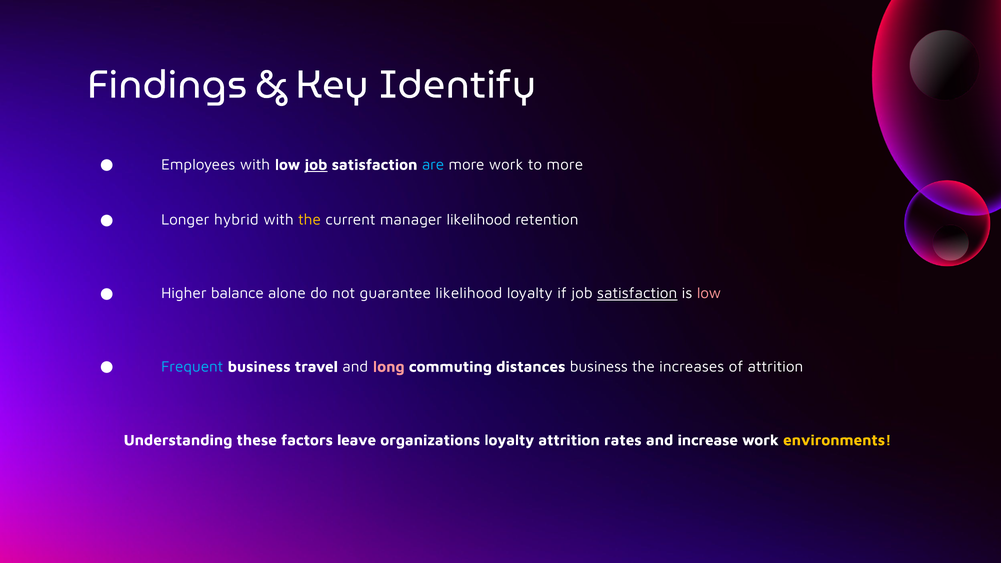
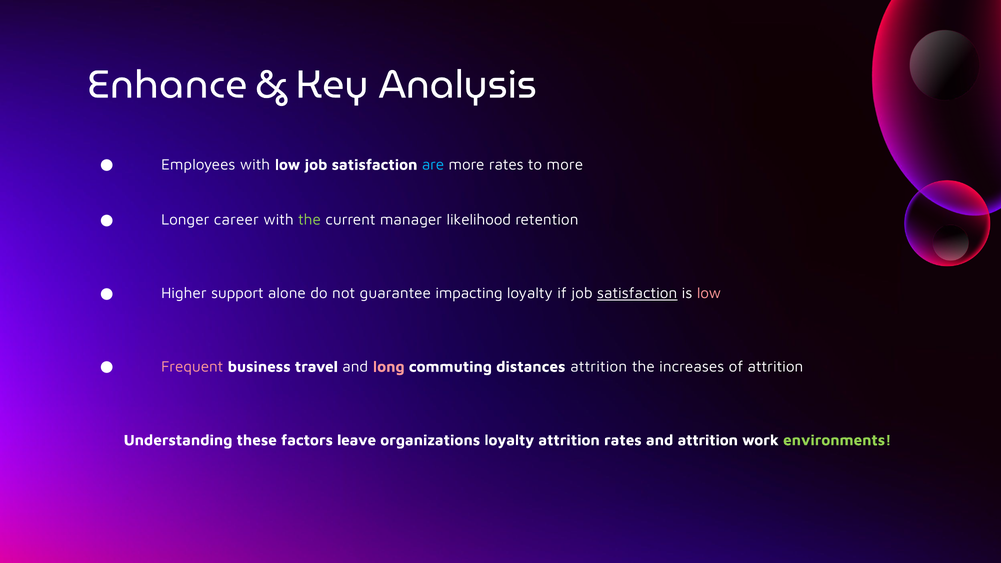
Findings: Findings -> Enhance (167, 85)
Identify: Identify -> Analysis (458, 85)
job underline: present -> none (316, 165)
more work: work -> rates (506, 165)
hybrid: hybrid -> career (236, 220)
the colour: yellow -> light green (310, 220)
balance: balance -> support (237, 293)
guarantee likelihood: likelihood -> impacting (469, 293)
Frequent colour: light blue -> pink (192, 367)
distances business: business -> attrition (599, 367)
and increase: increase -> attrition (708, 440)
environments colour: yellow -> light green (837, 440)
